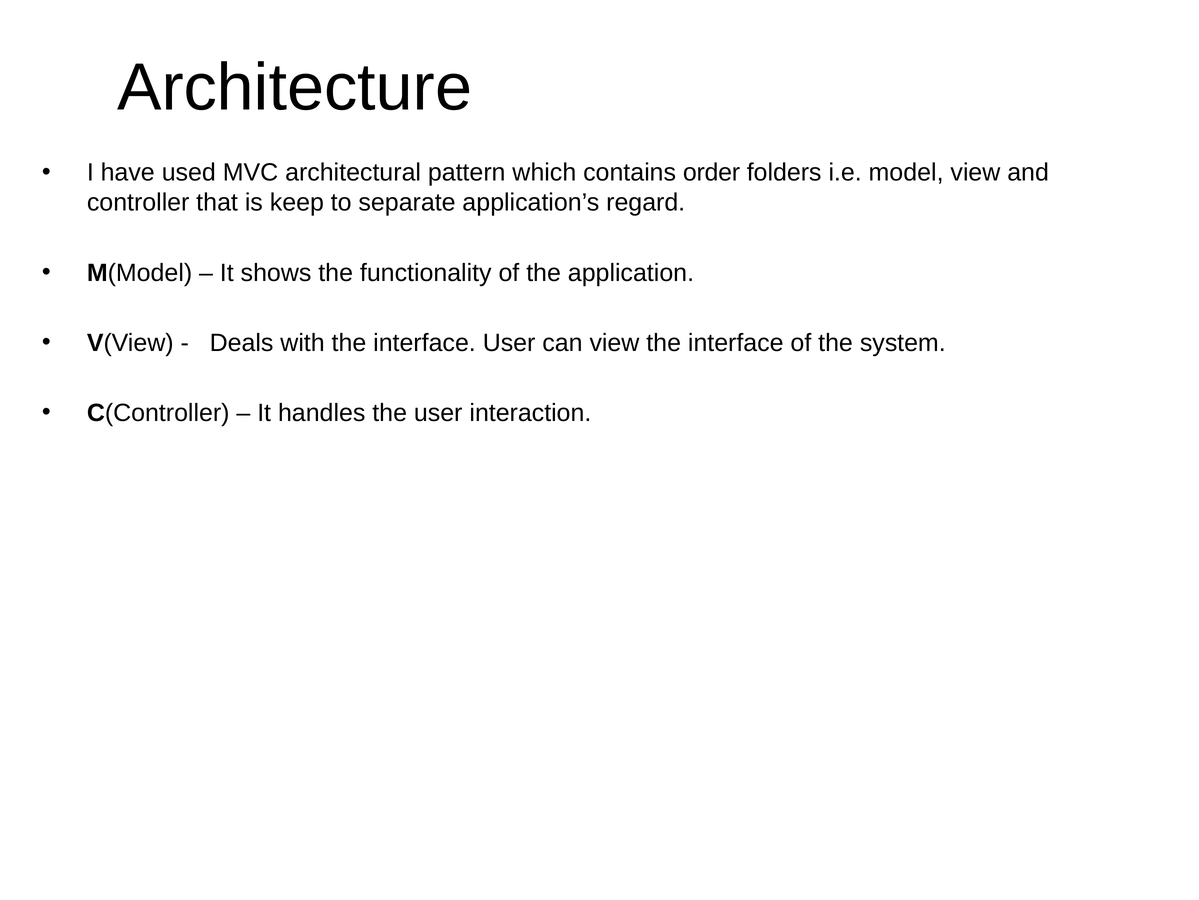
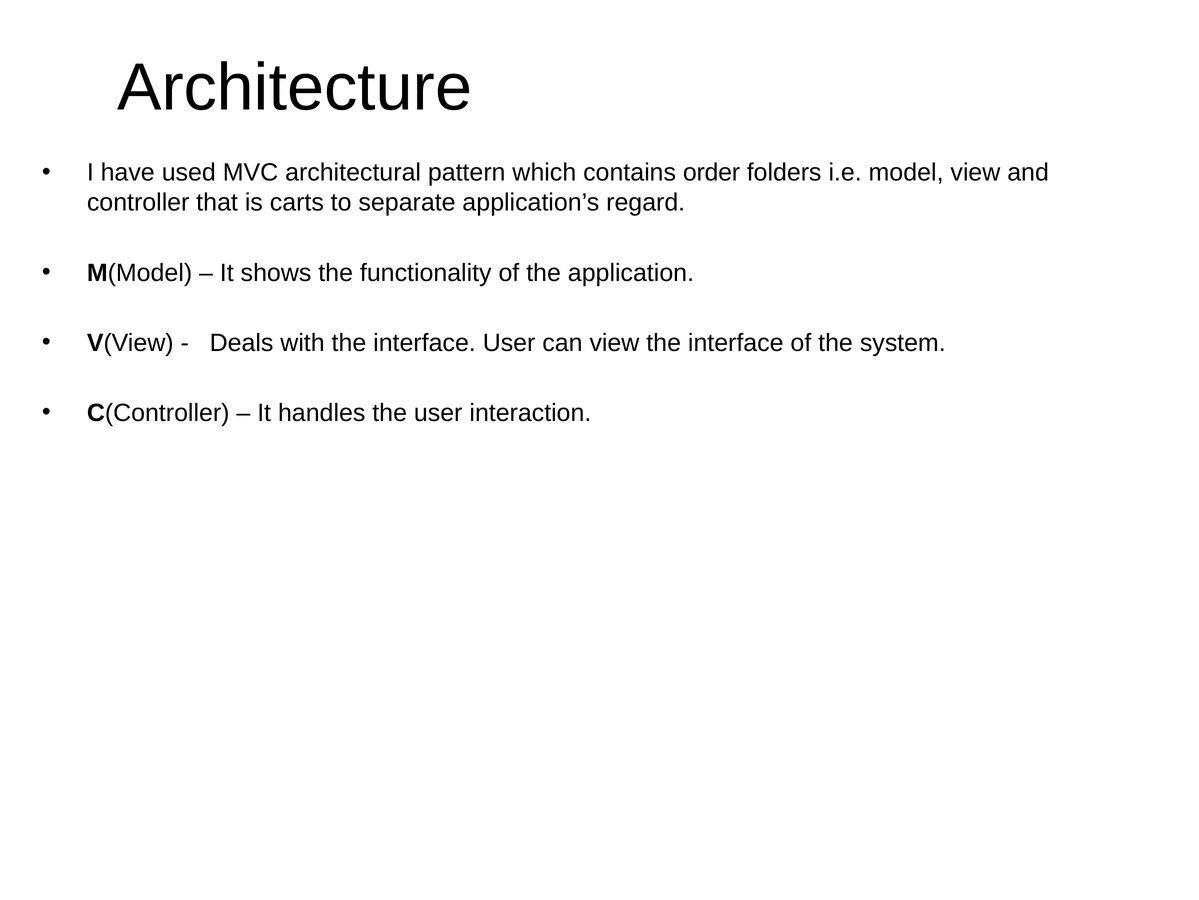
keep: keep -> carts (297, 203)
